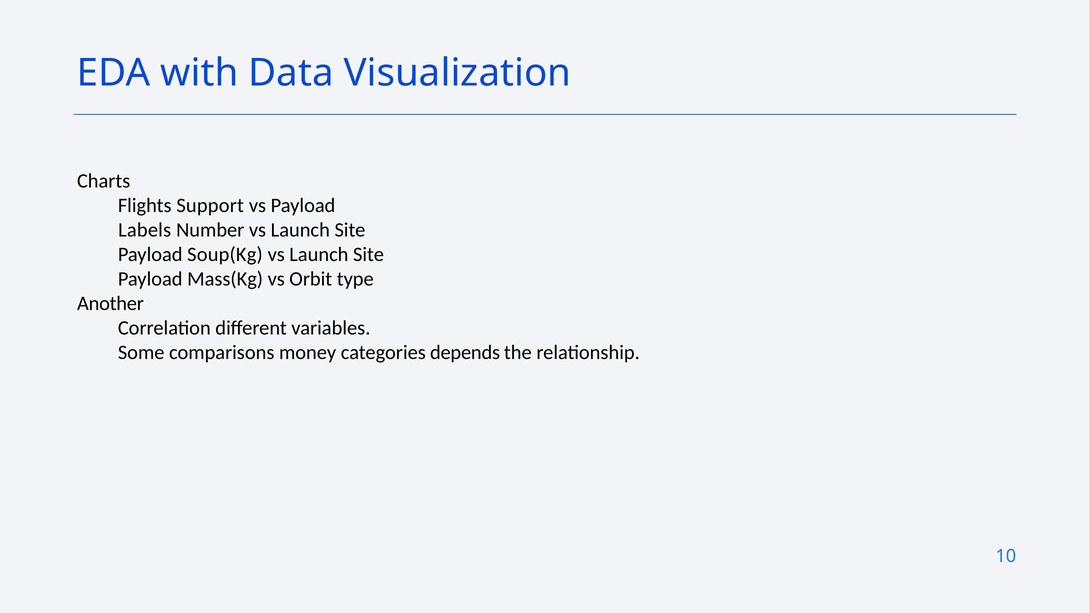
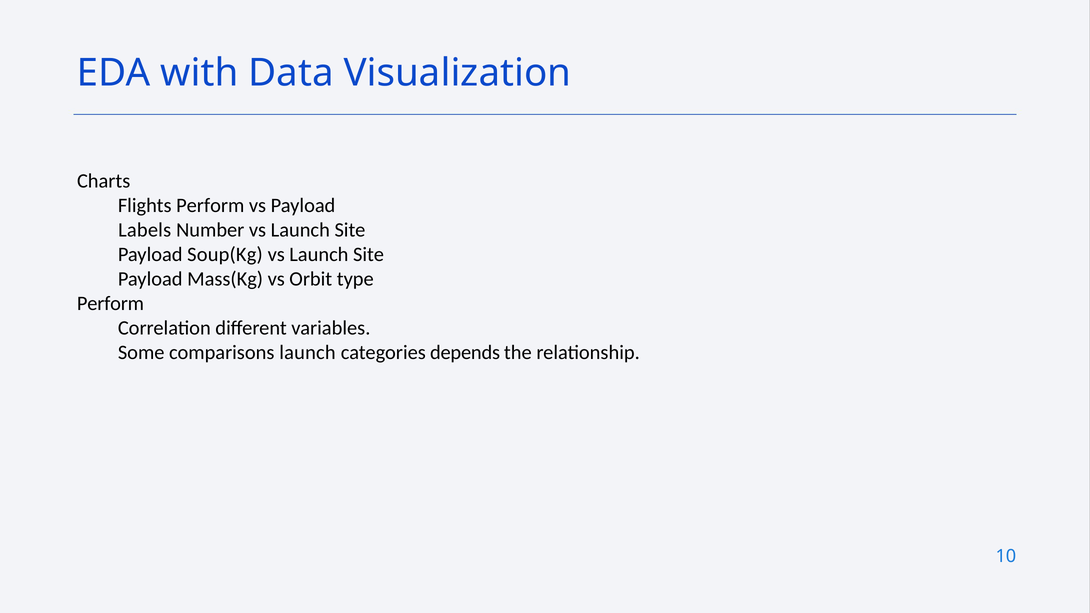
Flights Support: Support -> Perform (210, 206)
Another: Another -> Perform (110, 304)
comparisons money: money -> launch (307, 353)
